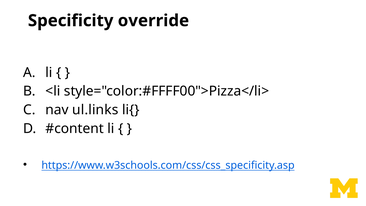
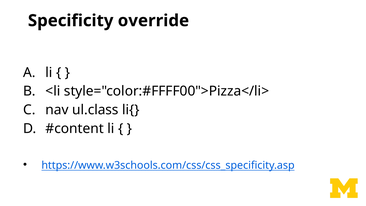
ul.links: ul.links -> ul.class (95, 110)
